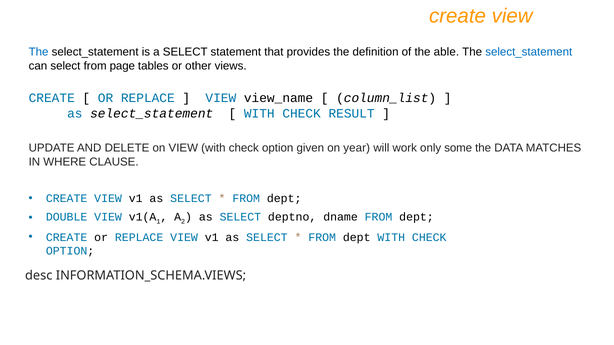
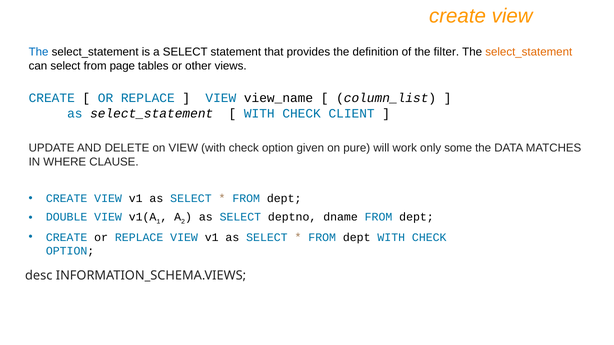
able: able -> filter (446, 52)
select_statement colour: blue -> orange (529, 52)
RESULT: RESULT -> CLIENT (352, 114)
year: year -> pure (357, 148)
